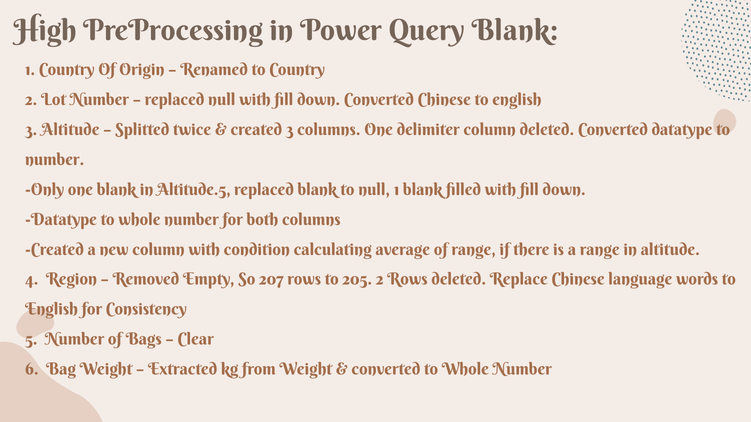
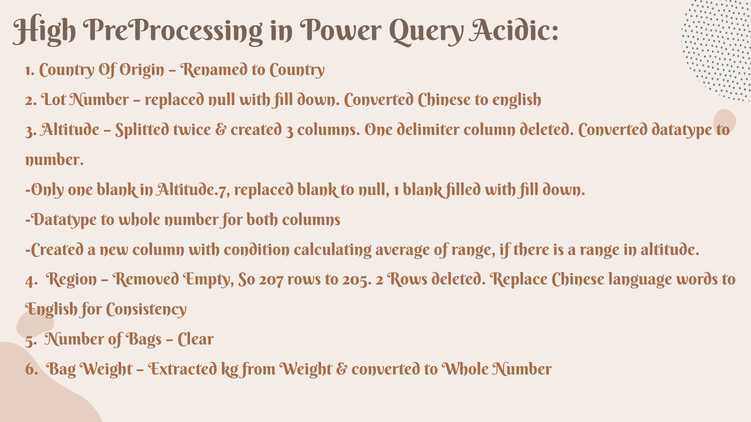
Query Blank: Blank -> Acidic (516, 31)
Altitude.5: Altitude.5 -> Altitude.7 (194, 190)
